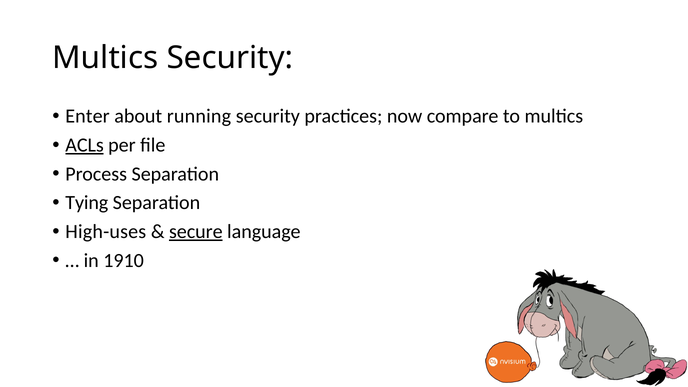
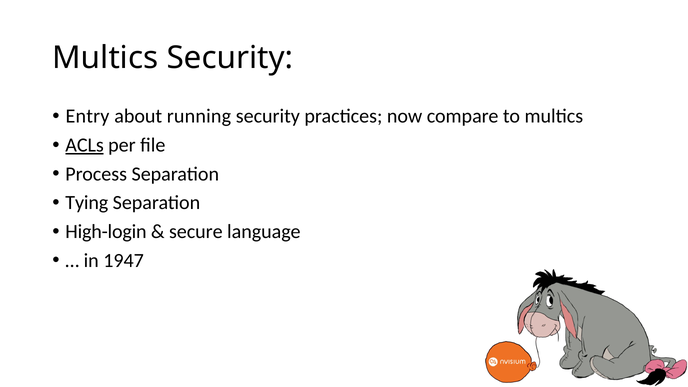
Enter: Enter -> Entry (87, 116)
High-uses: High-uses -> High-login (106, 232)
secure underline: present -> none (196, 232)
1910: 1910 -> 1947 (124, 261)
